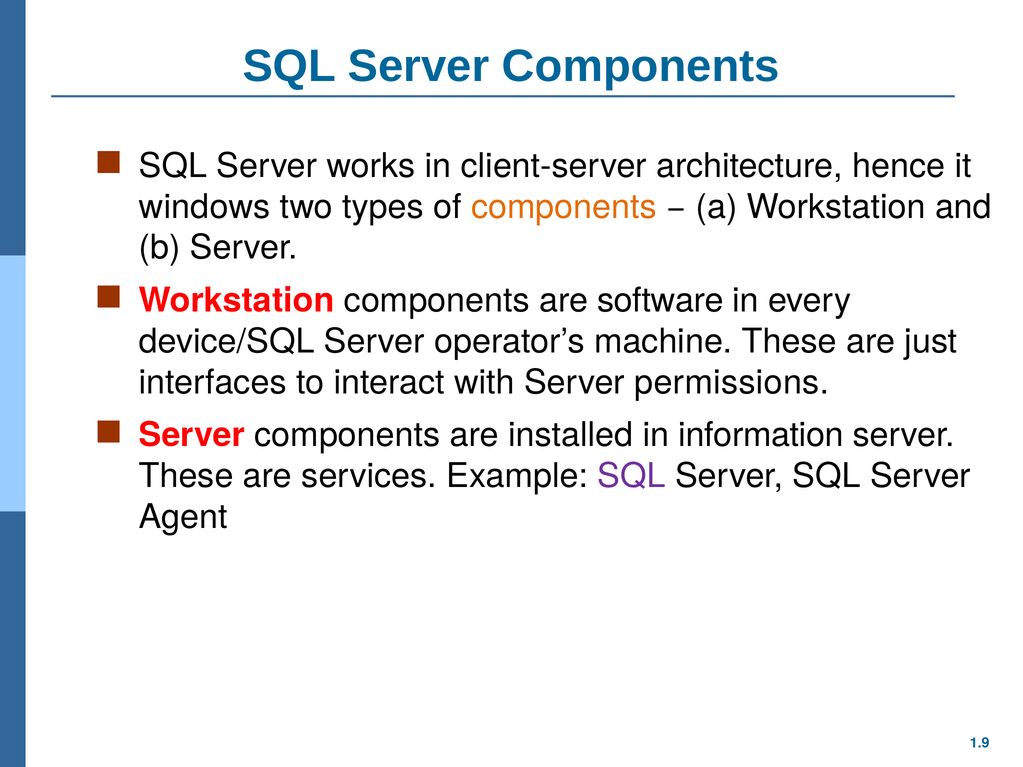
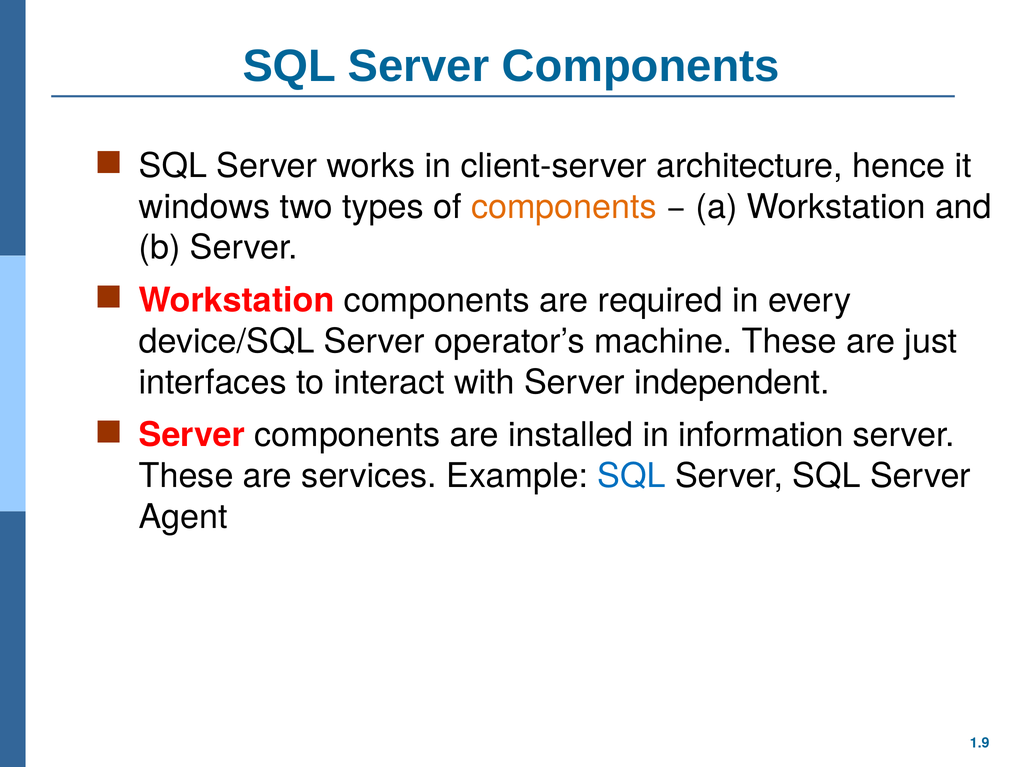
software: software -> required (660, 301)
permissions: permissions -> independent (732, 382)
SQL colour: purple -> blue (632, 476)
